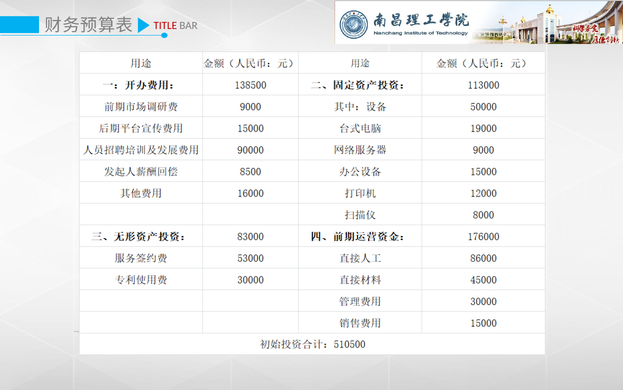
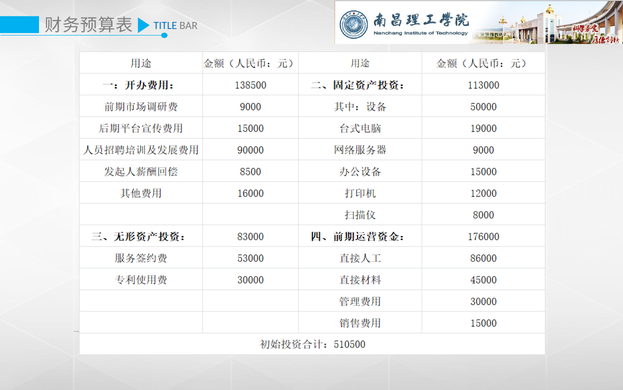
TITLE colour: red -> blue (165, 25)
